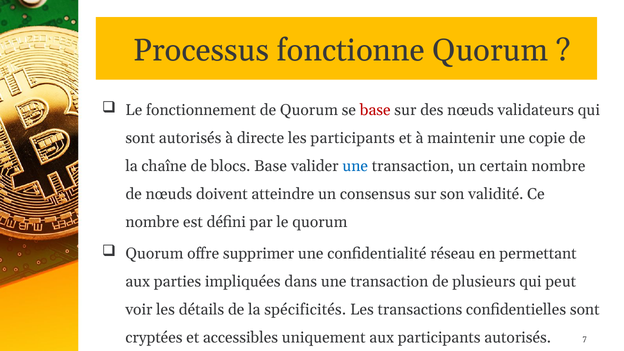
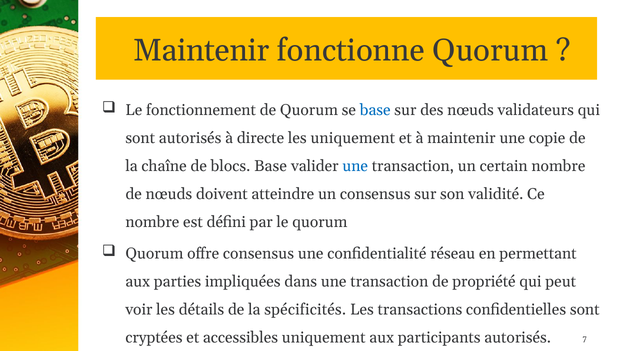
Processus: Processus -> Maintenir (201, 51)
base colour: red -> blue (375, 110)
les participants: participants -> uniquement (353, 138)
offre supprimer: supprimer -> consensus (258, 254)
plusieurs: plusieurs -> propriété (484, 282)
